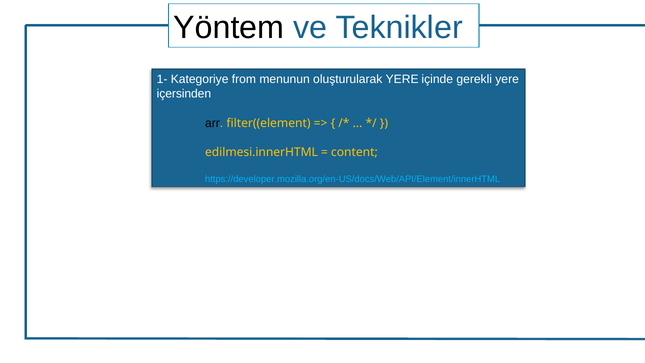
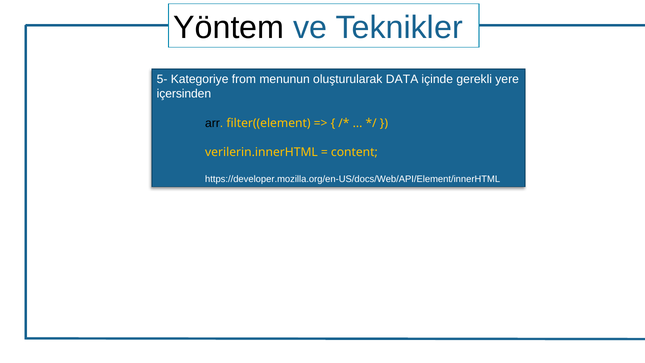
1-: 1- -> 5- (162, 79)
oluşturularak YERE: YERE -> DATA (402, 79)
edilmesi.innerHTML: edilmesi.innerHTML -> verilerin.innerHTML (261, 152)
https://developer.mozilla.org/en-US/docs/Web/API/Element/innerHTML colour: light blue -> white (353, 179)
